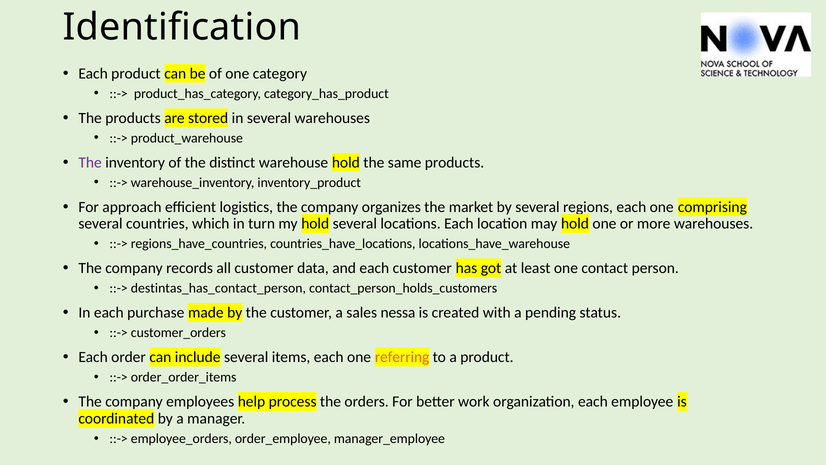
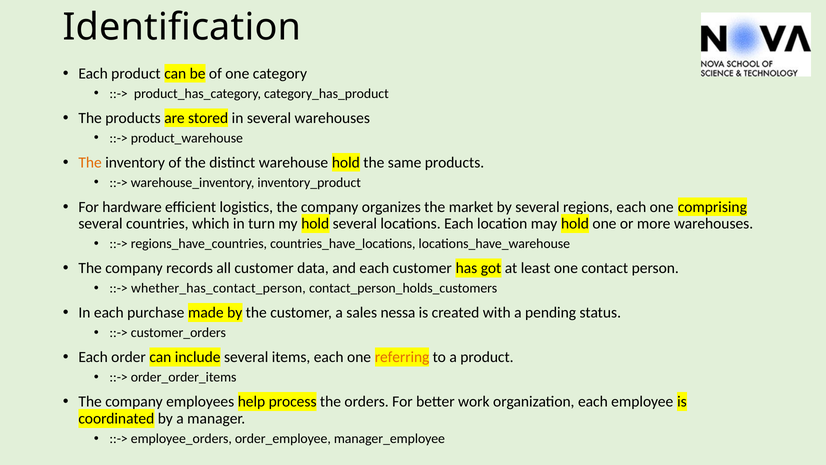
The colour: purple -> orange (90, 162)
approach: approach -> hardware (132, 207)
destintas_has_contact_person: destintas_has_contact_person -> whether_has_contact_person (218, 288)
